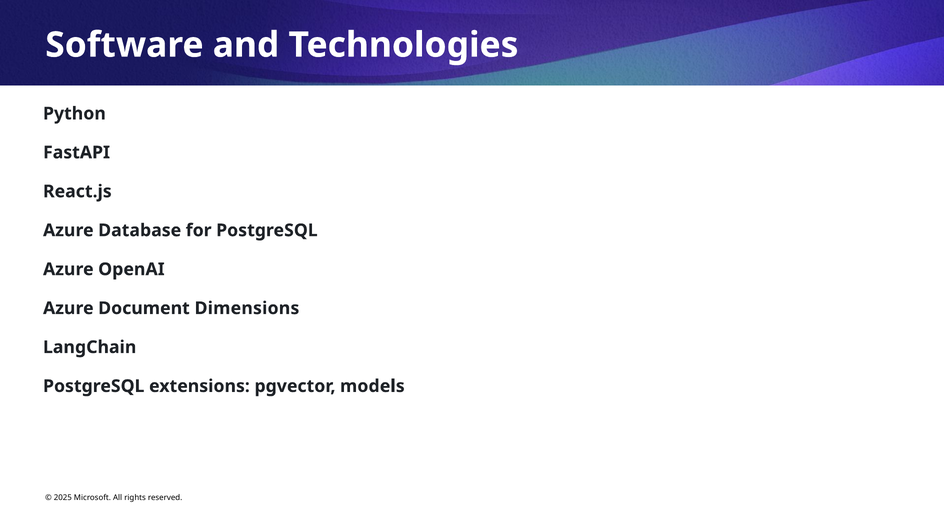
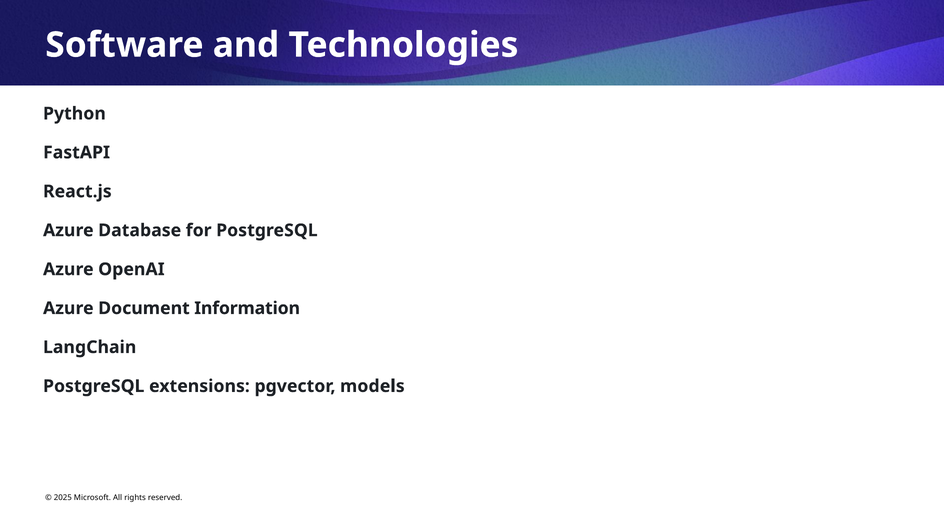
Dimensions: Dimensions -> Information (247, 308)
